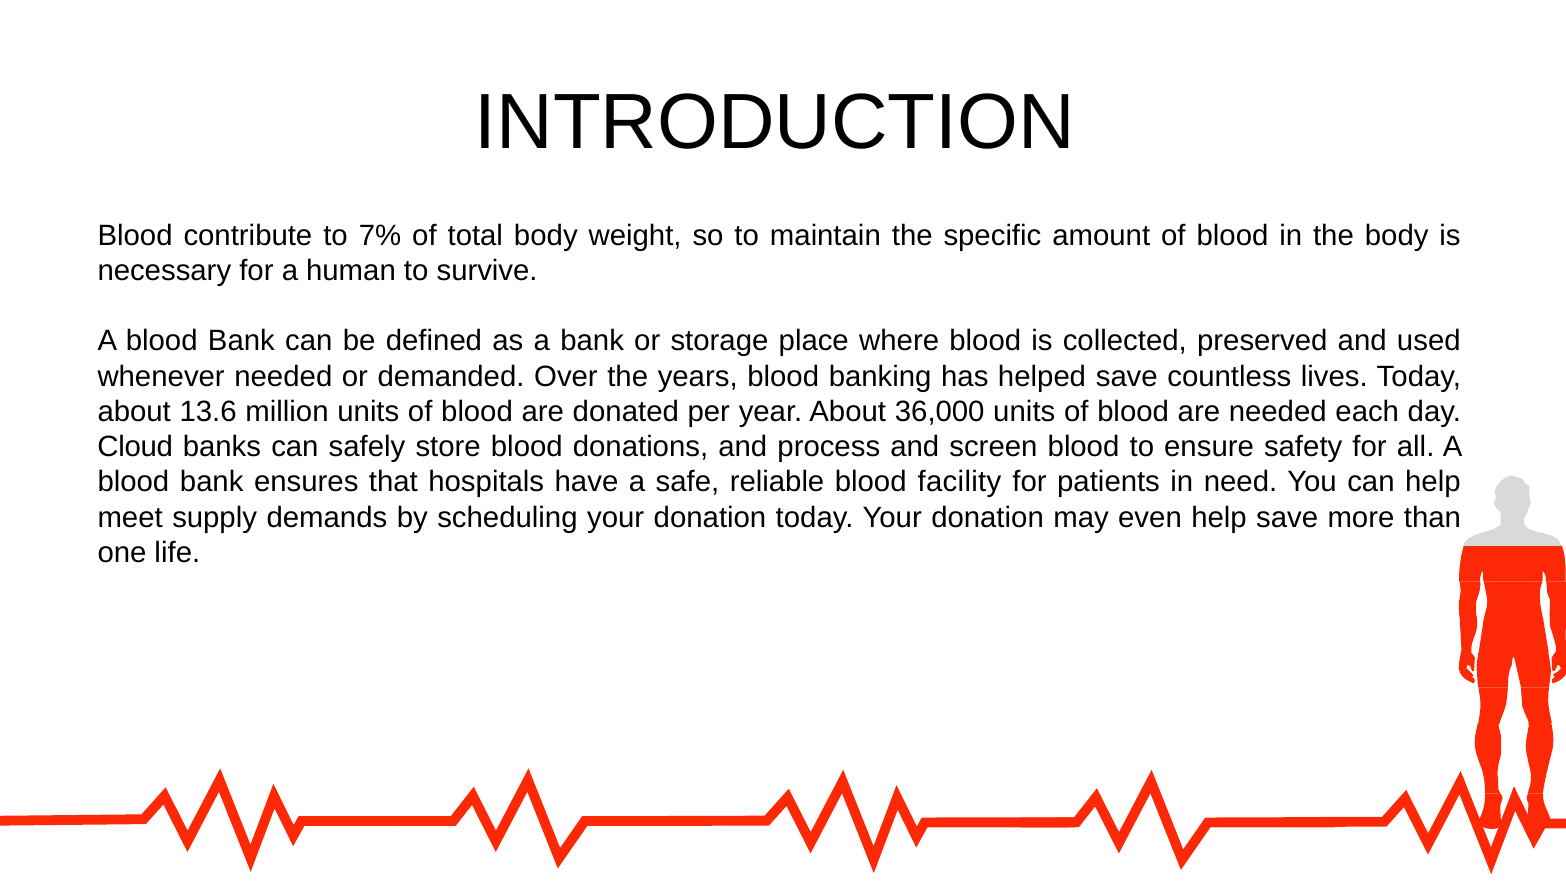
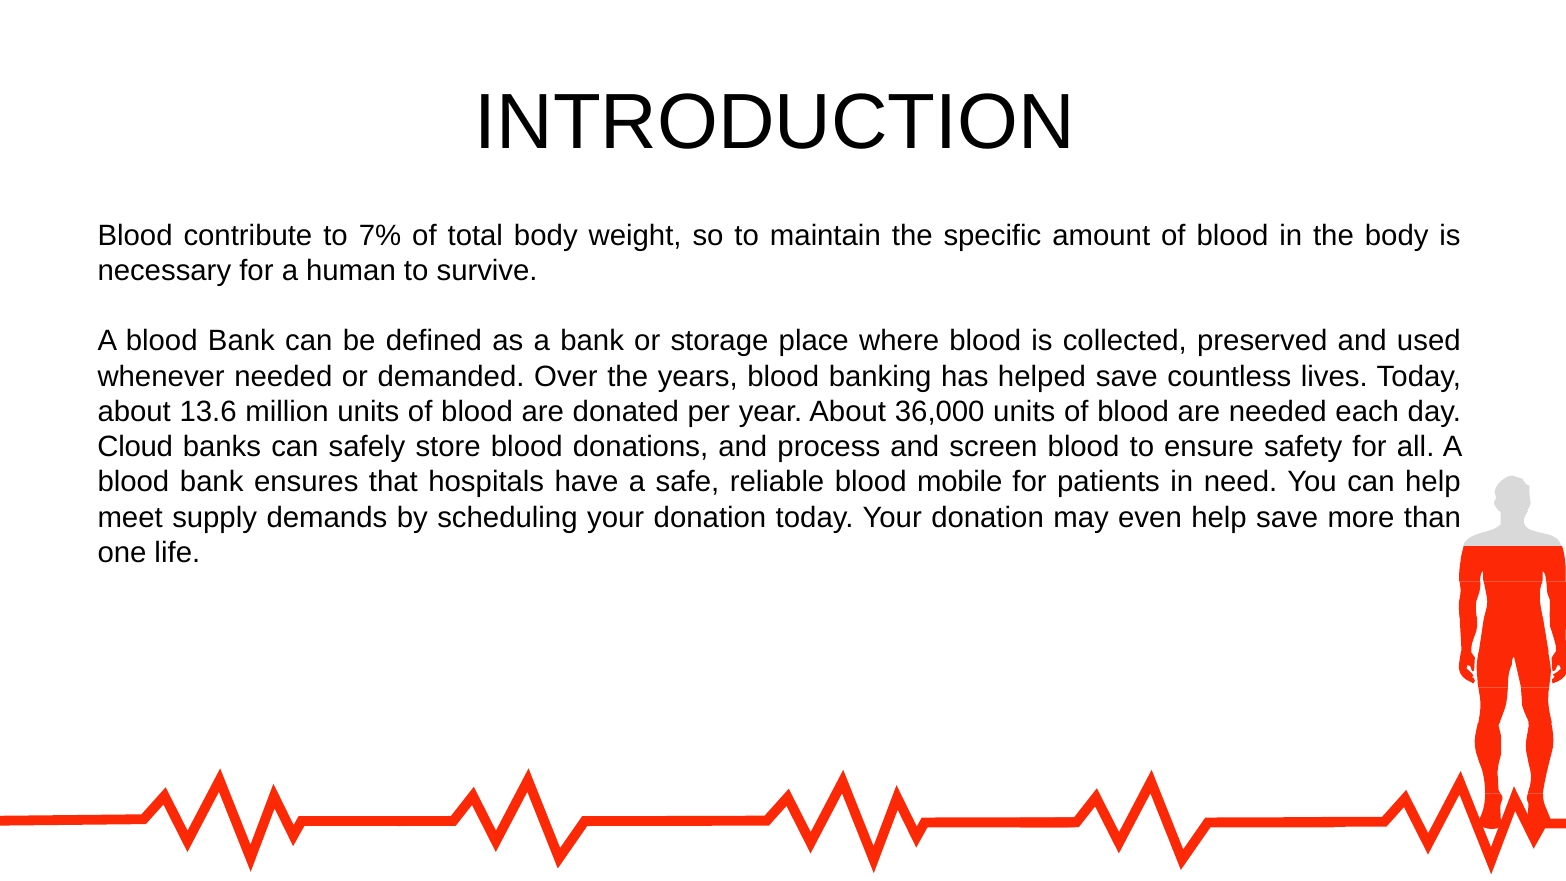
facility: facility -> mobile (960, 482)
